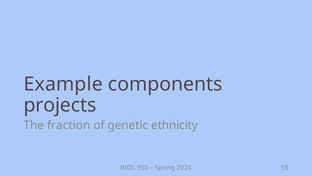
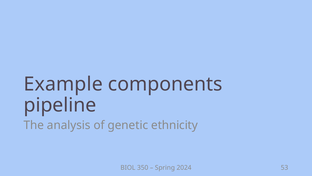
projects: projects -> pipeline (60, 105)
fraction: fraction -> analysis (69, 125)
